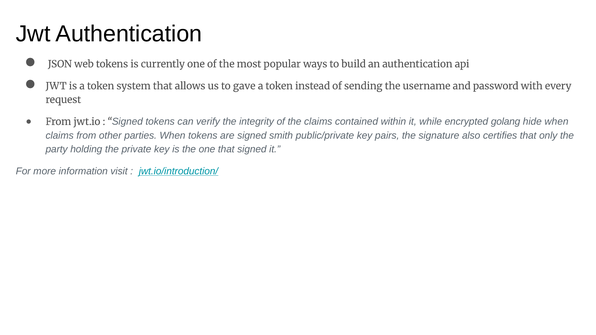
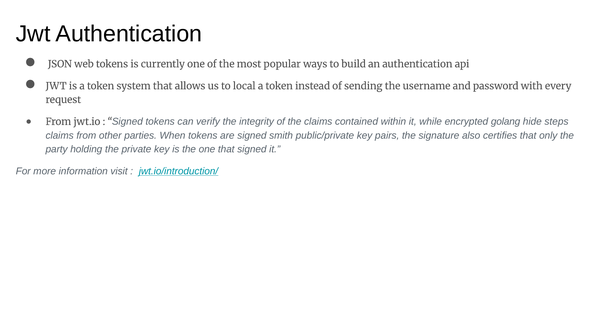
gave: gave -> local (244, 86)
hide when: when -> steps (556, 122)
